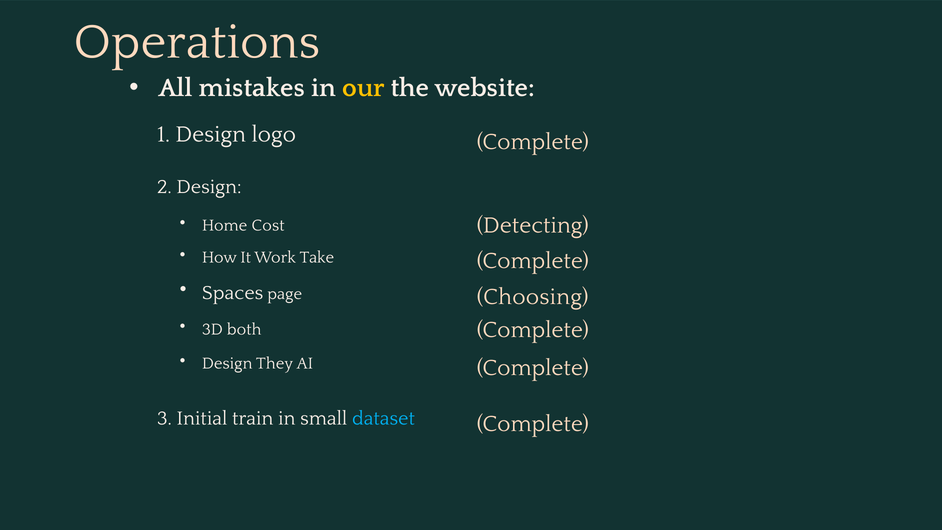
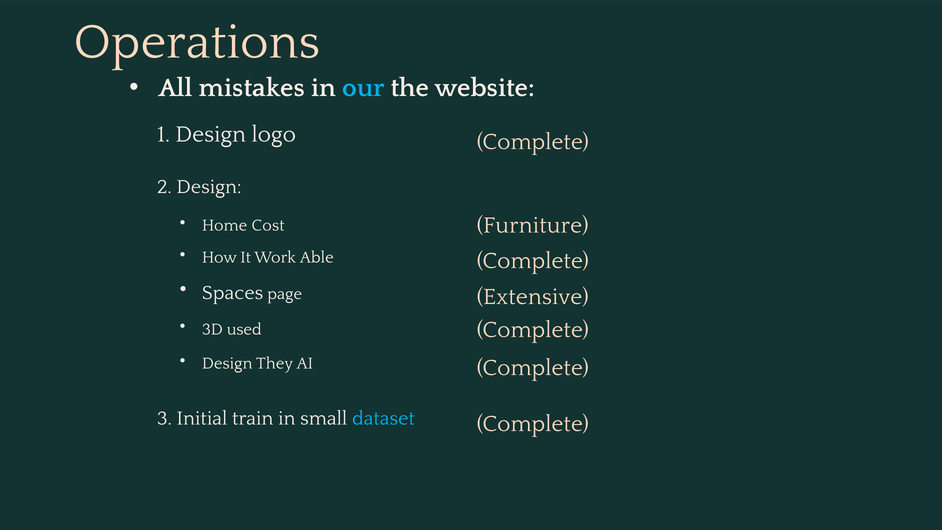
our colour: yellow -> light blue (364, 88)
Detecting: Detecting -> Furniture (533, 225)
Take: Take -> Able (317, 258)
Choosing: Choosing -> Extensive (533, 297)
both: both -> used (244, 329)
